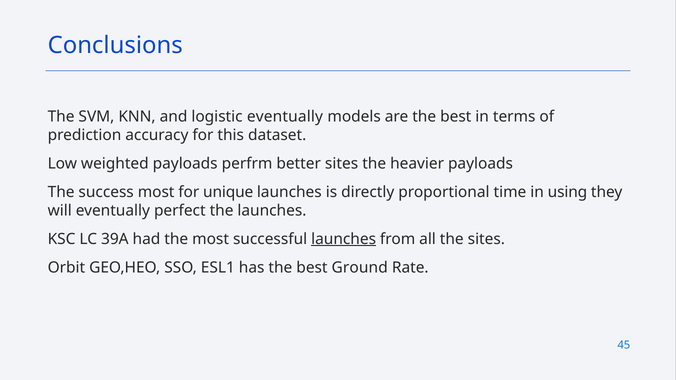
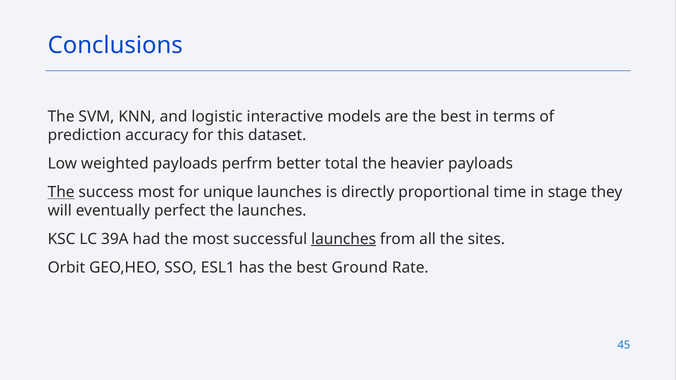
logistic eventually: eventually -> interactive (285, 117)
better sites: sites -> total (342, 164)
The underline: none -> present (61, 192)
using: using -> stage (567, 192)
